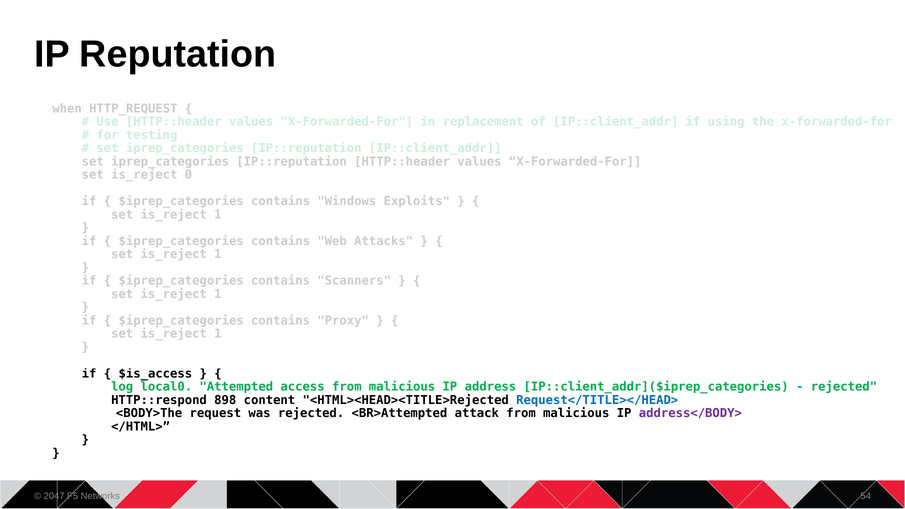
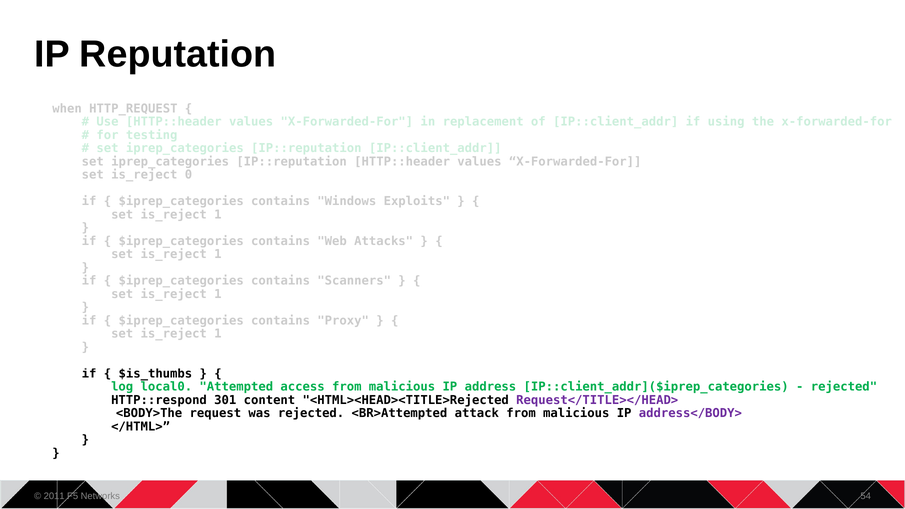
$is_access: $is_access -> $is_thumbs (155, 374)
898: 898 -> 301 (225, 400)
Request</TITLE></HEAD> colour: blue -> purple (597, 400)
2047: 2047 -> 2011 (54, 496)
